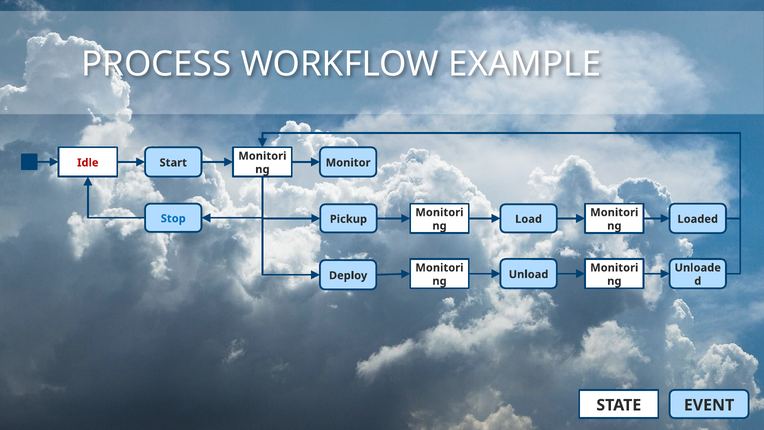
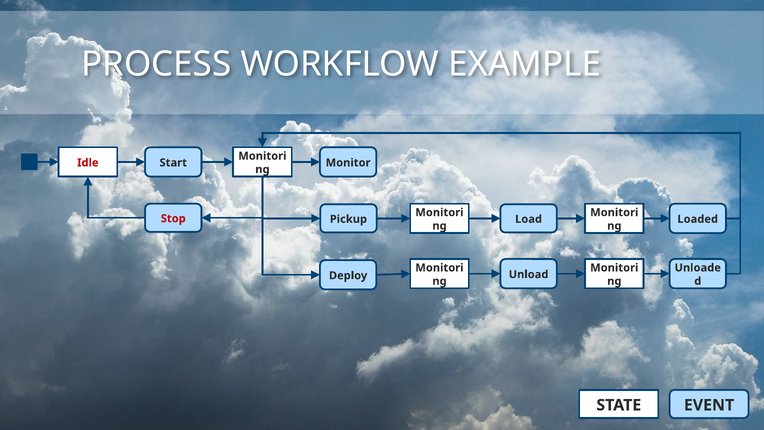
Stop colour: blue -> red (173, 218)
